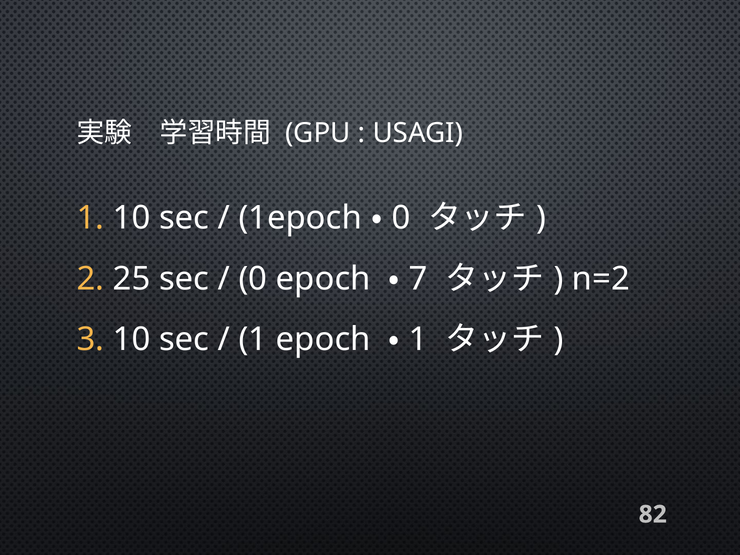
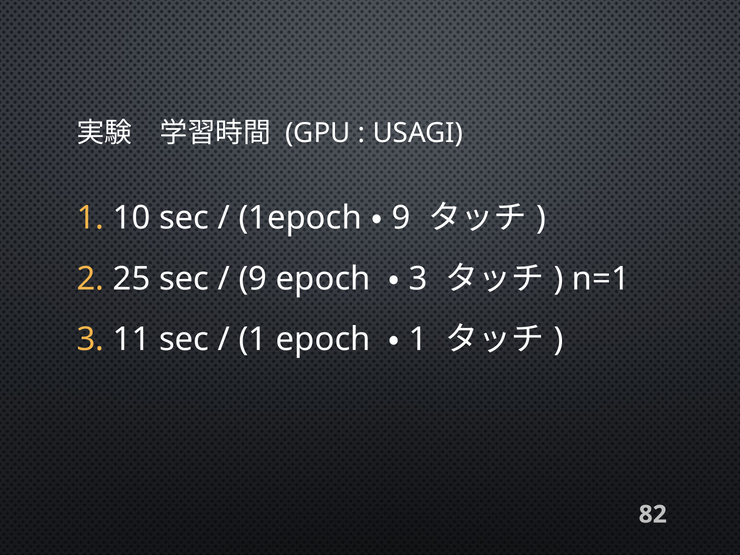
0: 0 -> 9 (401, 218)
0: 0 -> 9 (253, 279)
7: 7 -> 3 (418, 279)
n=2: n=2 -> n=1 (601, 279)
10: 10 -> 11 (132, 339)
